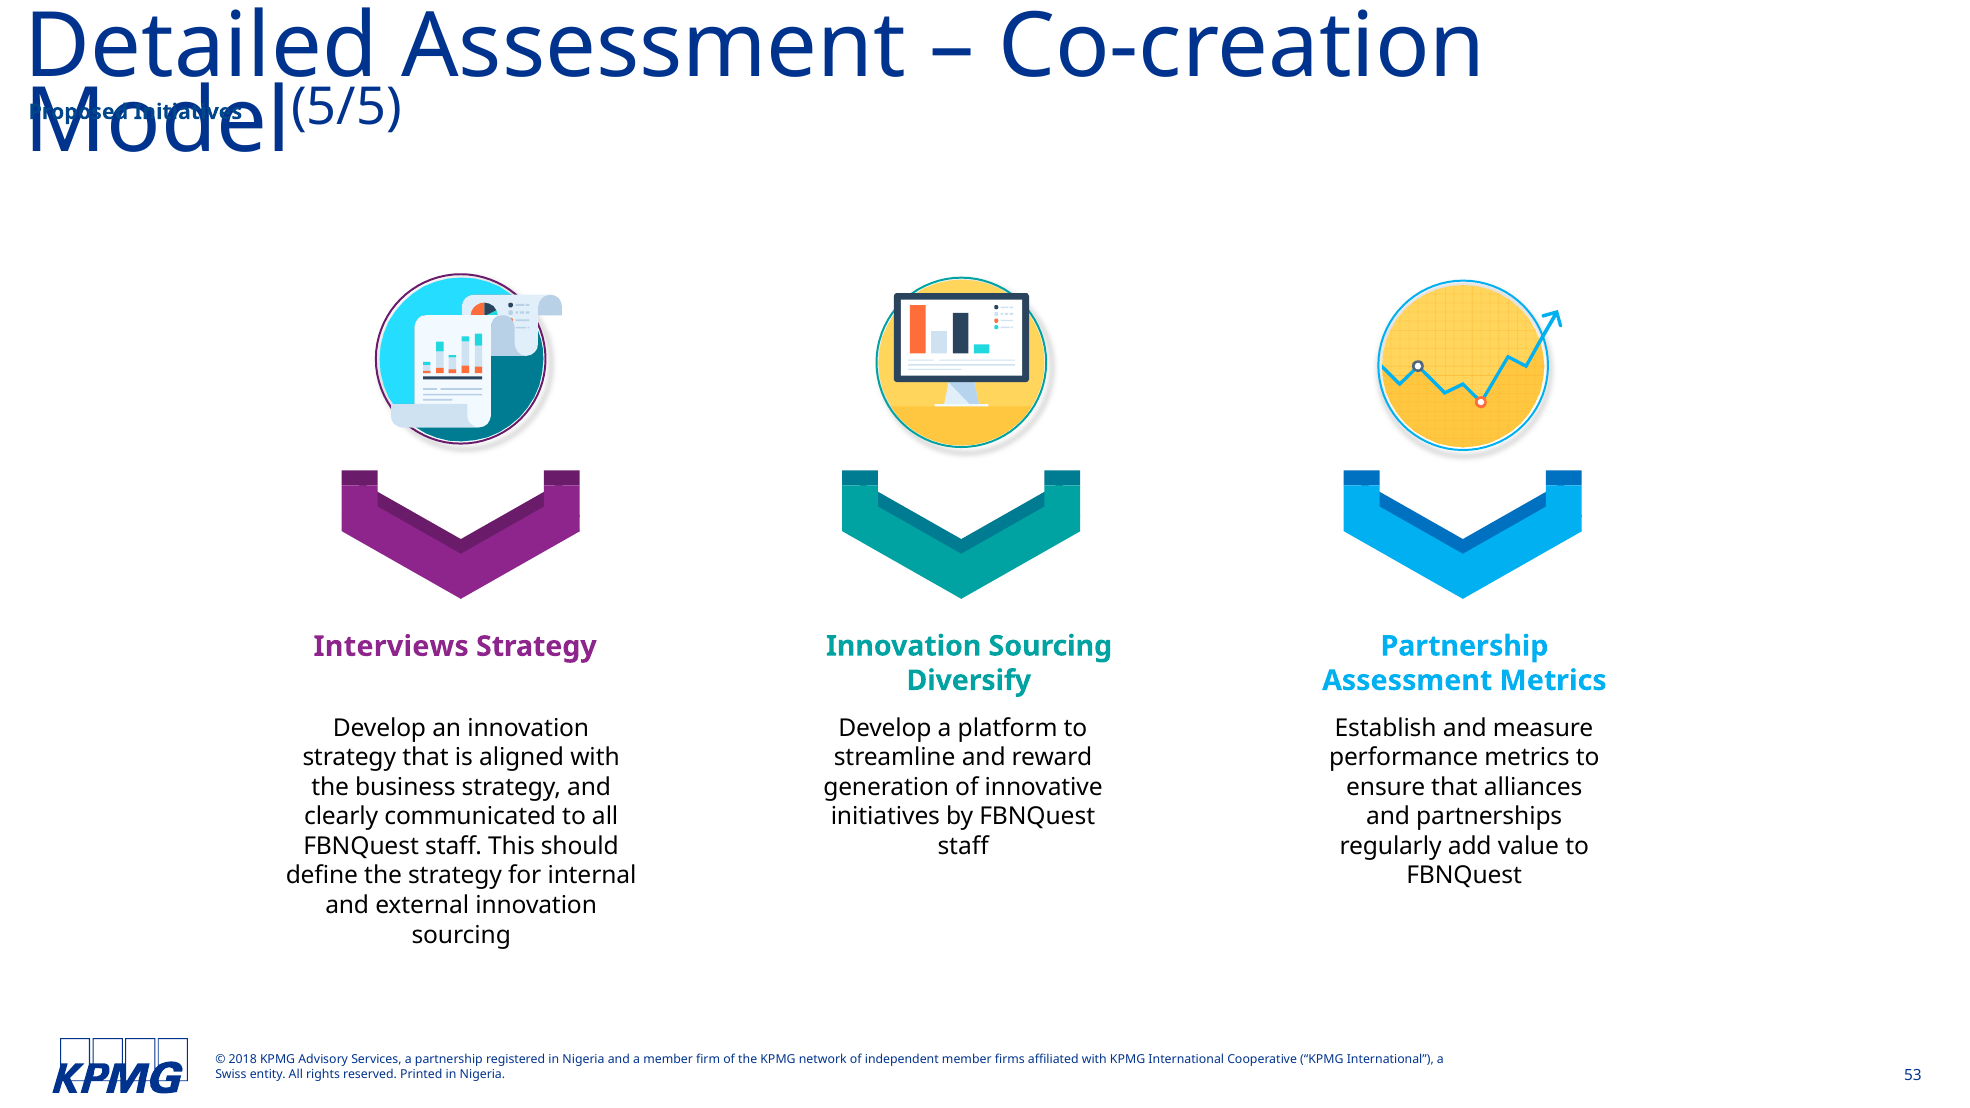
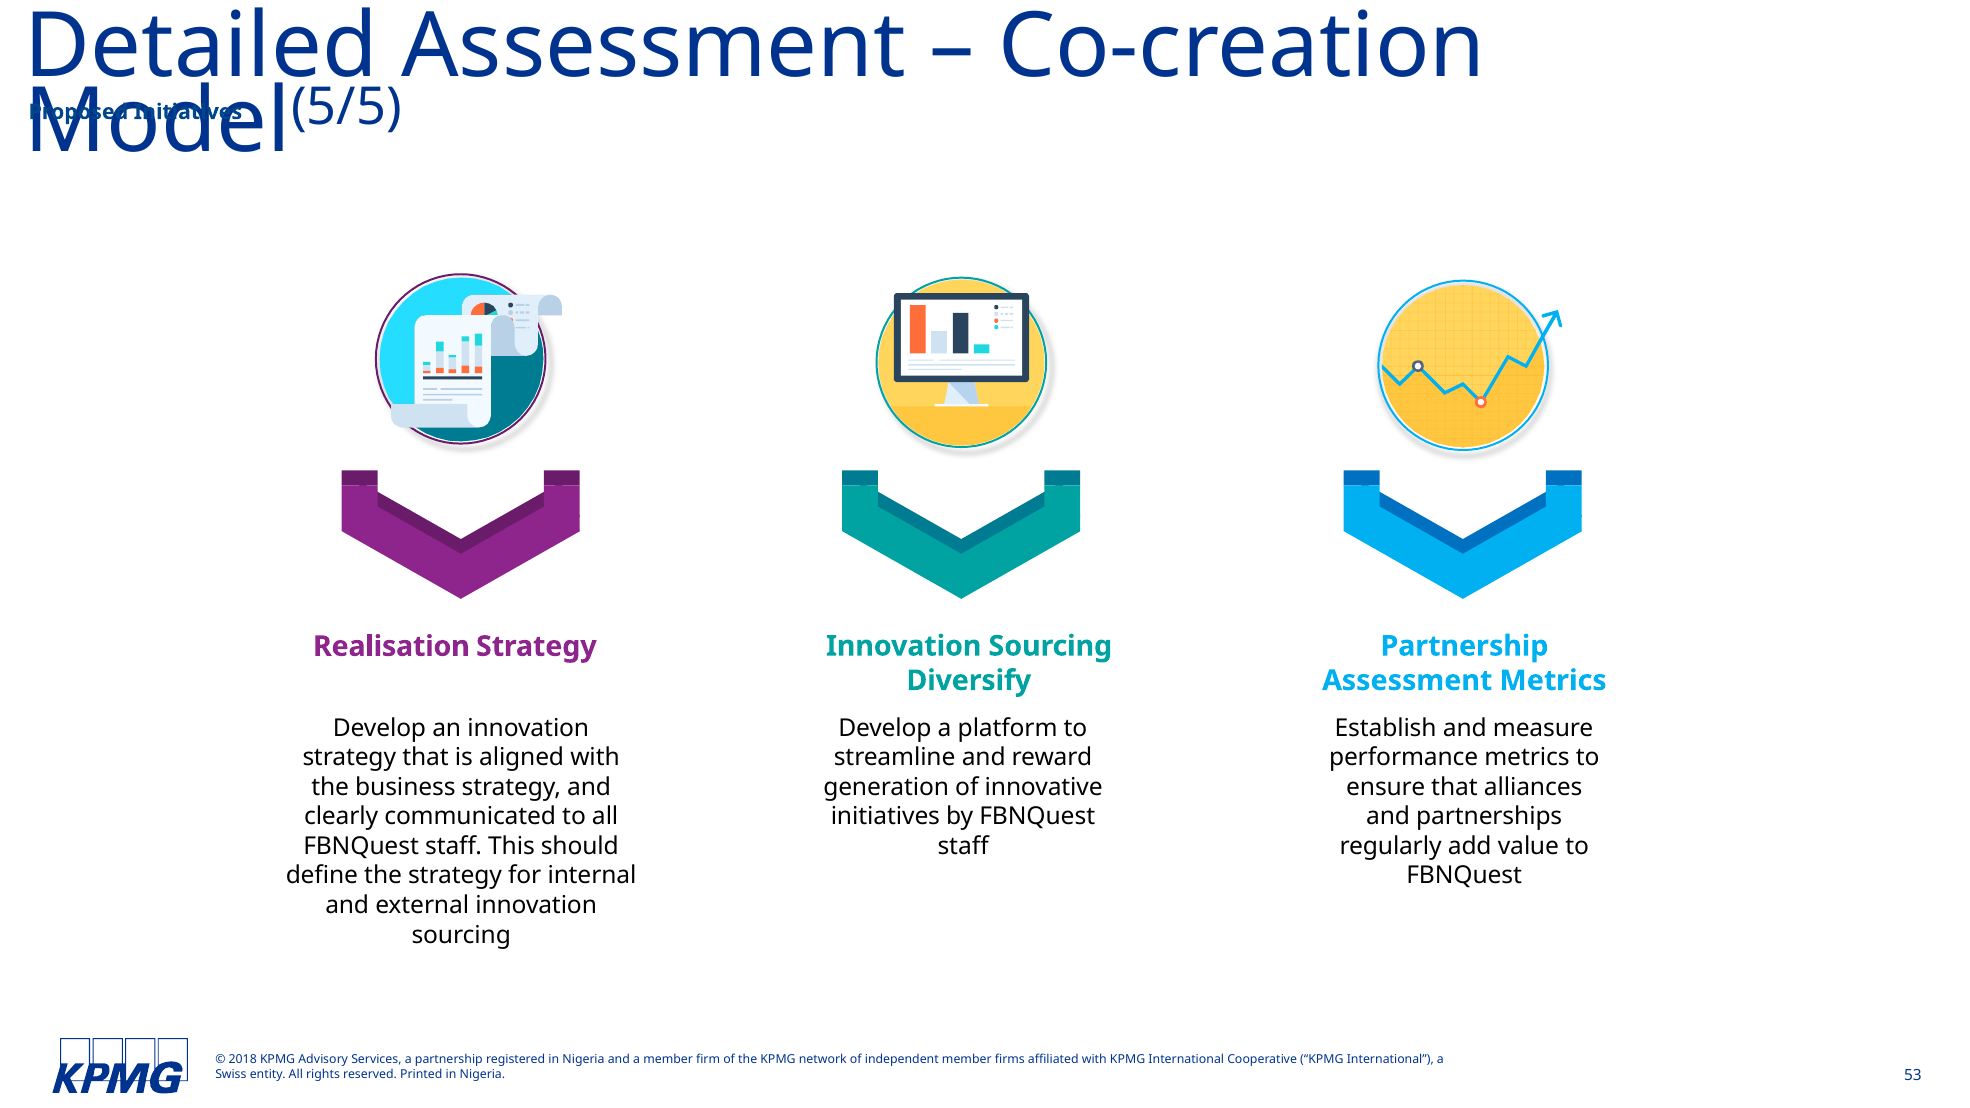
Interviews: Interviews -> Realisation (391, 646)
